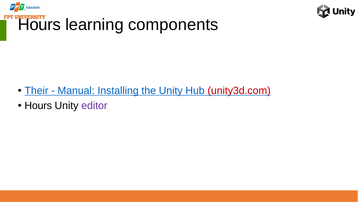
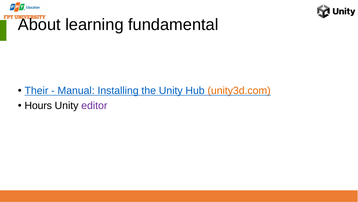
Hours: Hours -> About (39, 25)
components: components -> fundamental (173, 25)
unity3d.com colour: red -> orange (239, 90)
